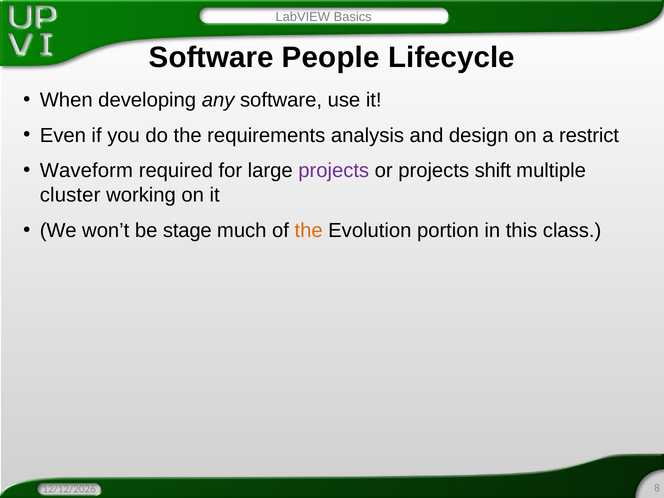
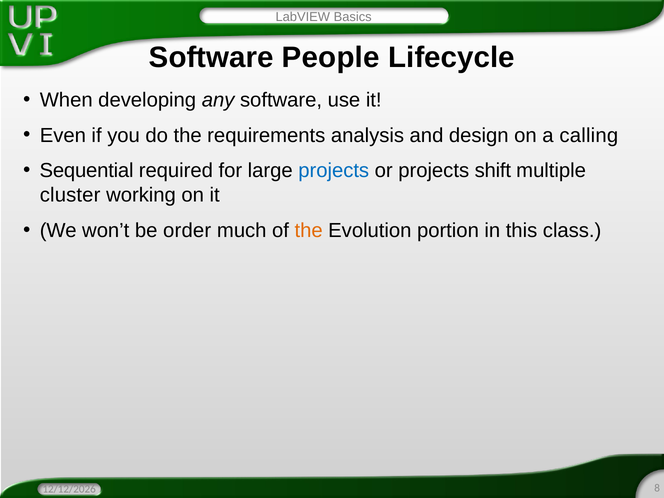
restrict: restrict -> calling (589, 135)
Waveform: Waveform -> Sequential (87, 171)
projects colour: purple -> blue (334, 171)
stage: stage -> order (187, 230)
